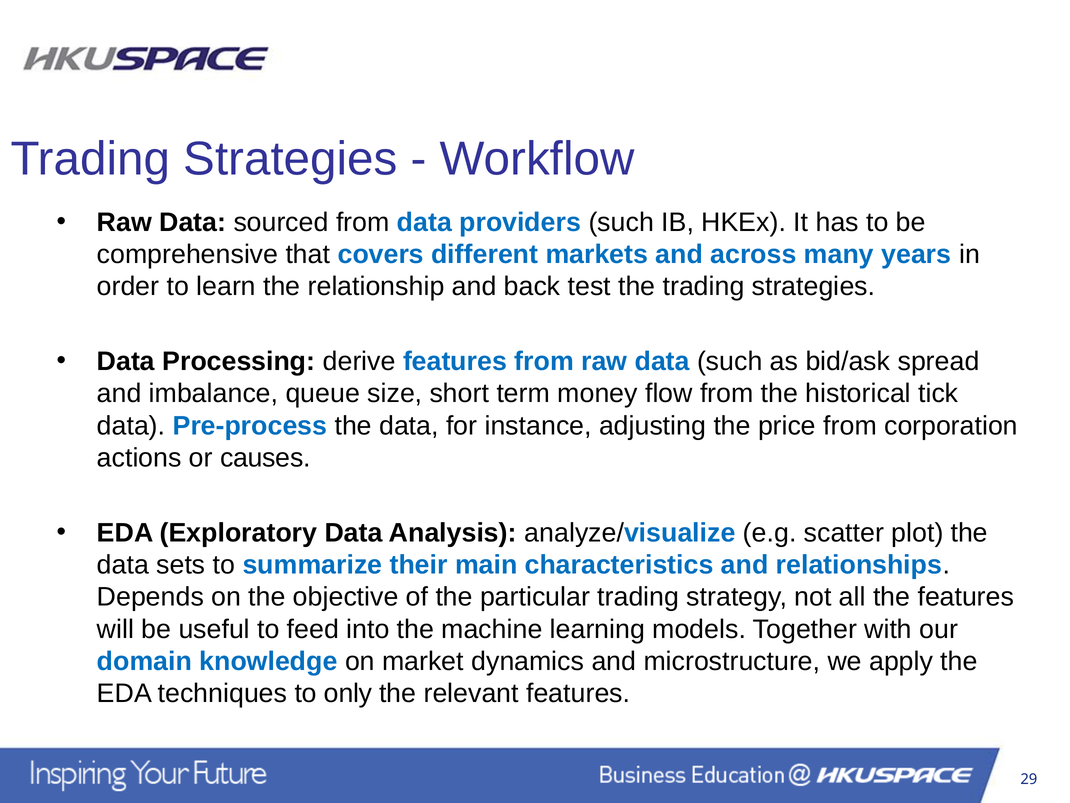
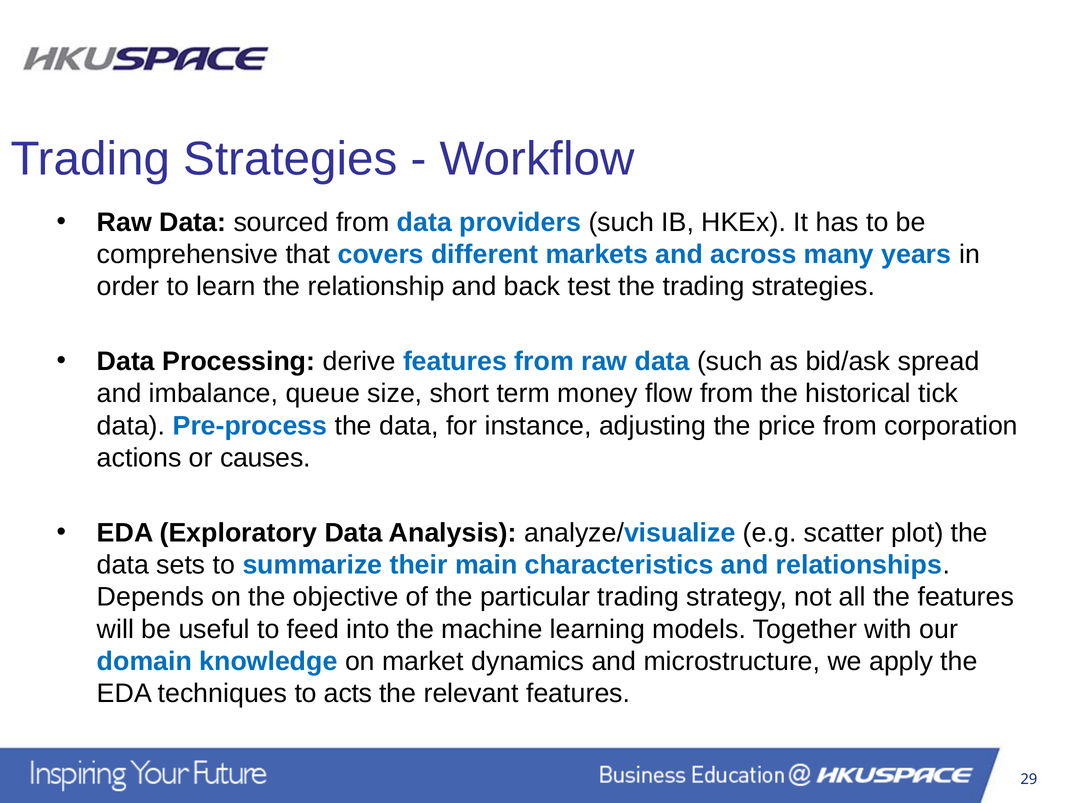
only: only -> acts (348, 693)
